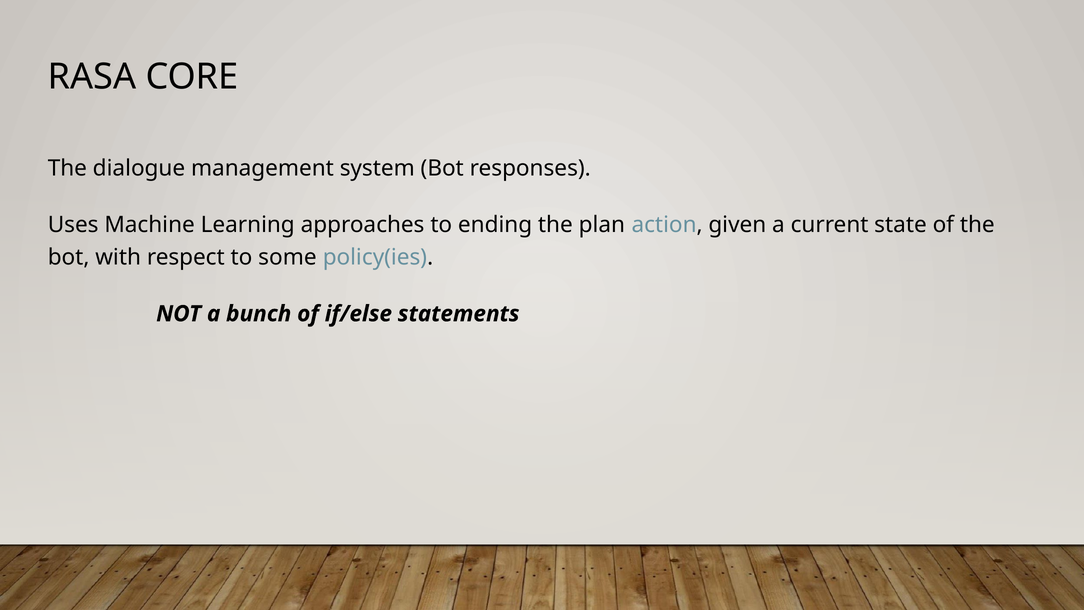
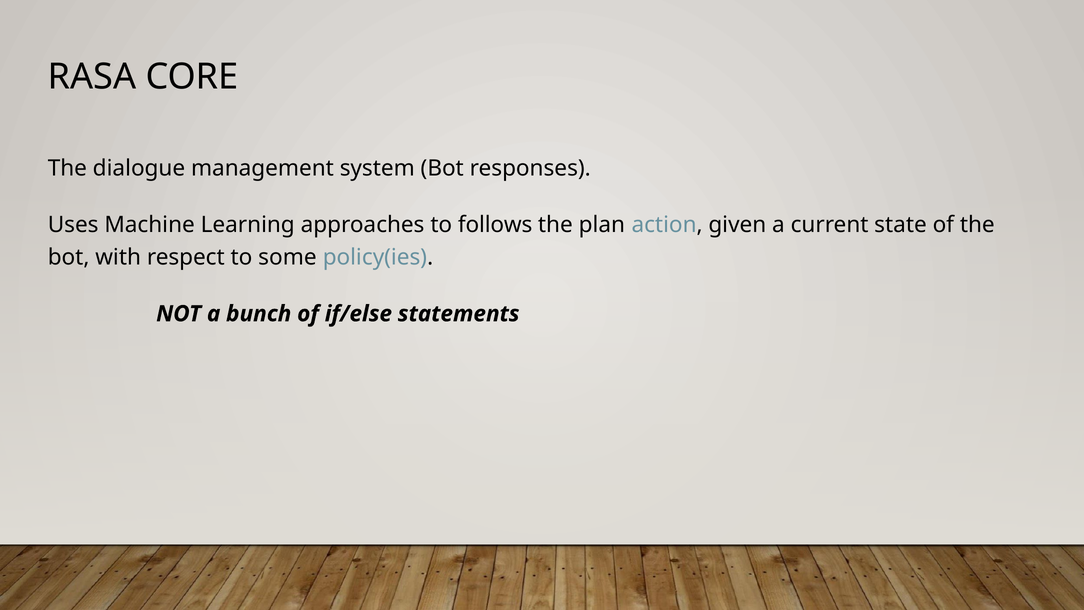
ending: ending -> follows (495, 225)
